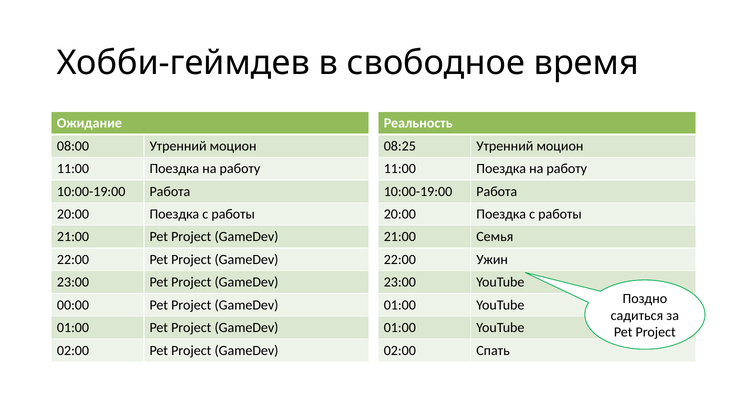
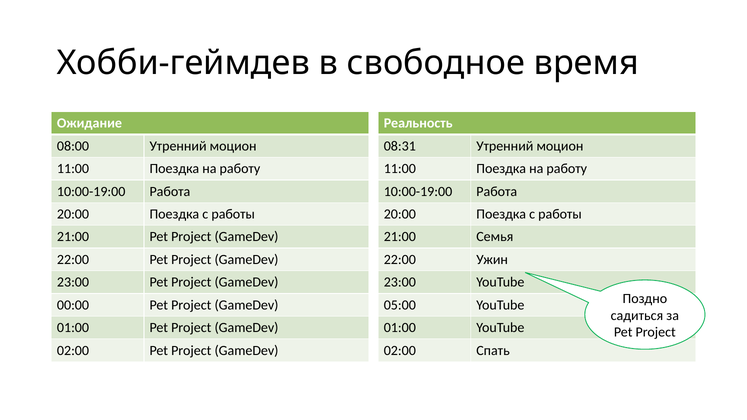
08:25: 08:25 -> 08:31 (400, 146)
01:00: 01:00 -> 05:00 (400, 305)
